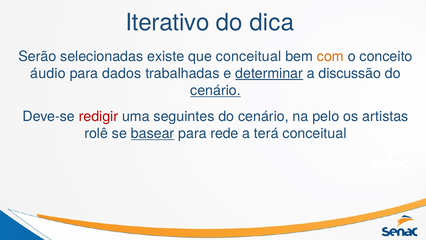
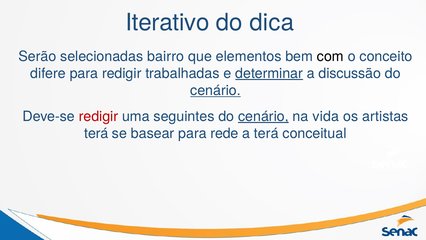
existe: existe -> bairro (166, 56)
que conceitual: conceitual -> elementos (249, 56)
com colour: orange -> black (330, 56)
áudio: áudio -> difere (48, 73)
para dados: dados -> redigir (122, 73)
cenário underline: none -> present (263, 116)
pelo: pelo -> vida (326, 116)
rolê: rolê -> terá (96, 133)
basear underline: present -> none (153, 133)
